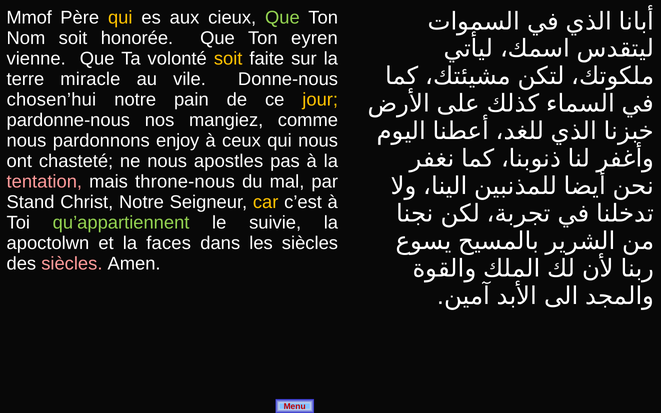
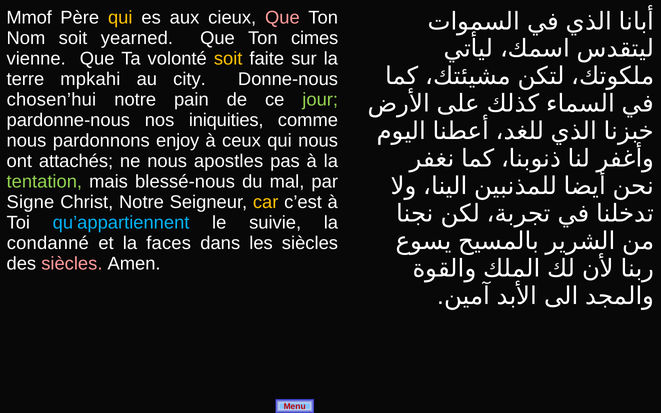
Que colour: light green -> pink (282, 18)
honorée: honorée -> yearned (137, 38)
eyren: eyren -> cimes (315, 38)
miracle: miracle -> mpkahi (90, 79)
vile: vile -> city (190, 79)
jour colour: yellow -> light green (320, 100)
mangiez: mangiez -> iniquities (226, 120)
chasteté: chasteté -> attachés (76, 161)
tentation colour: pink -> light green (44, 182)
throne-nous: throne-nous -> blessé-nous (185, 182)
Stand: Stand -> Signe (30, 202)
qu’appartiennent colour: light green -> light blue (121, 223)
apoctolwn: apoctolwn -> condanné (48, 243)
